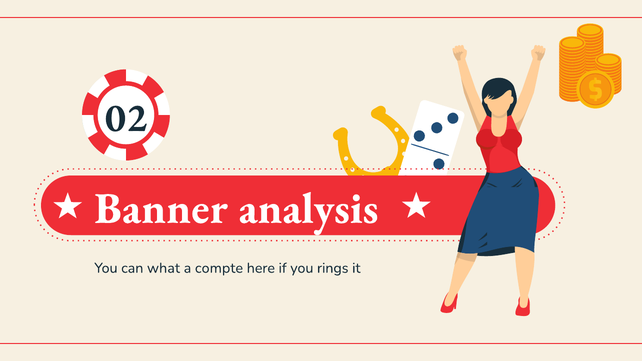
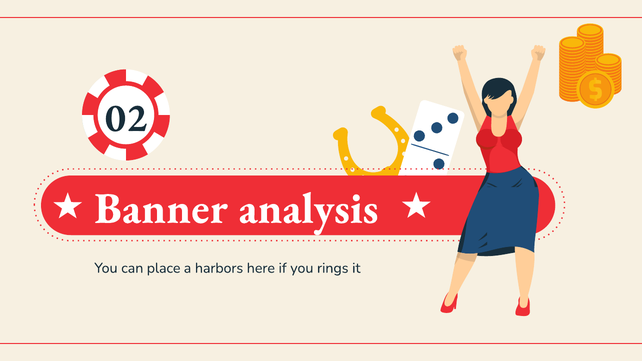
what: what -> place (164, 268)
compte: compte -> harbors (219, 268)
